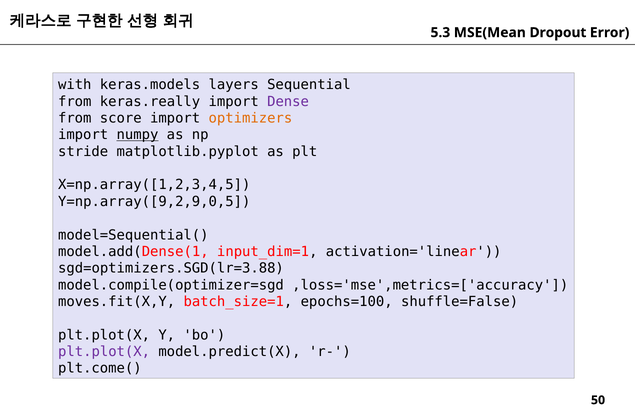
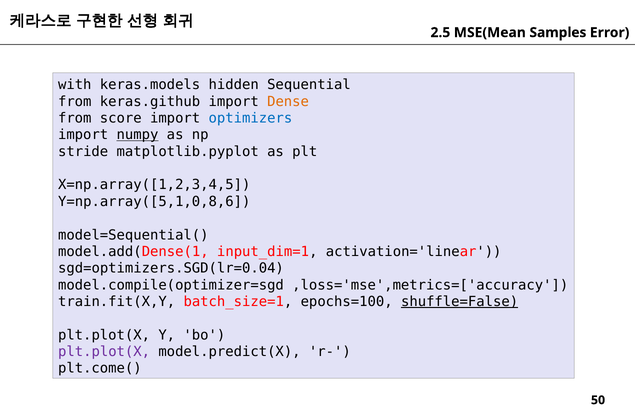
5.3: 5.3 -> 2.5 (440, 33)
Dropout: Dropout -> Samples (558, 33)
layers: layers -> hidden (234, 85)
keras.really: keras.really -> keras.github (150, 102)
Dense colour: purple -> orange (288, 102)
optimizers colour: orange -> blue (250, 118)
Y=np.array([9,2,9,0,5: Y=np.array([9,2,9,0,5 -> Y=np.array([5,1,0,8,6 (154, 202)
sgd=optimizers.SGD(lr=3.88: sgd=optimizers.SGD(lr=3.88 -> sgd=optimizers.SGD(lr=0.04 (171, 268)
moves.fit(X,Y: moves.fit(X,Y -> train.fit(X,Y (117, 302)
shuffle=False underline: none -> present (460, 302)
